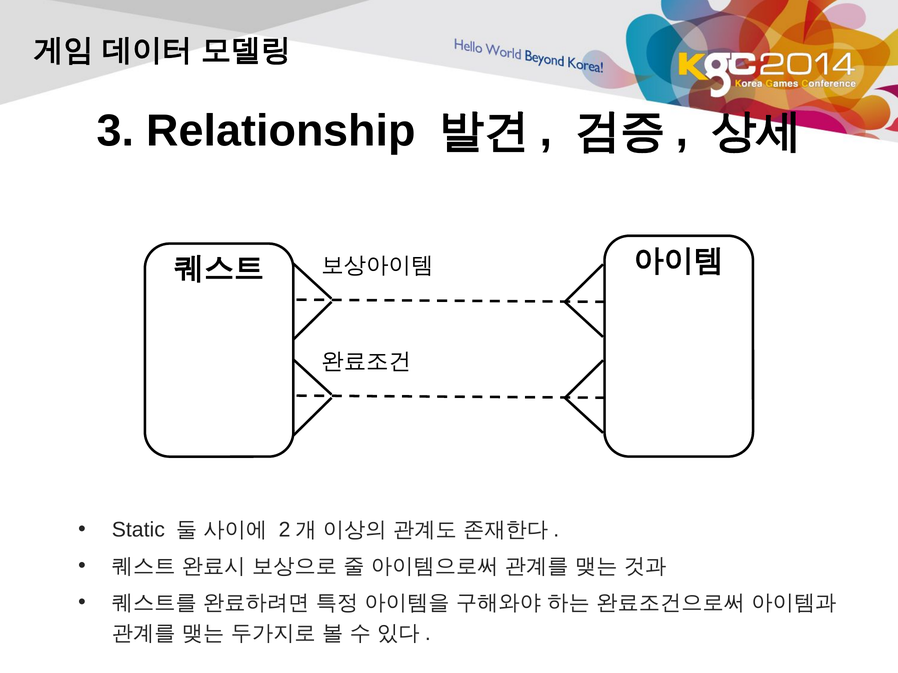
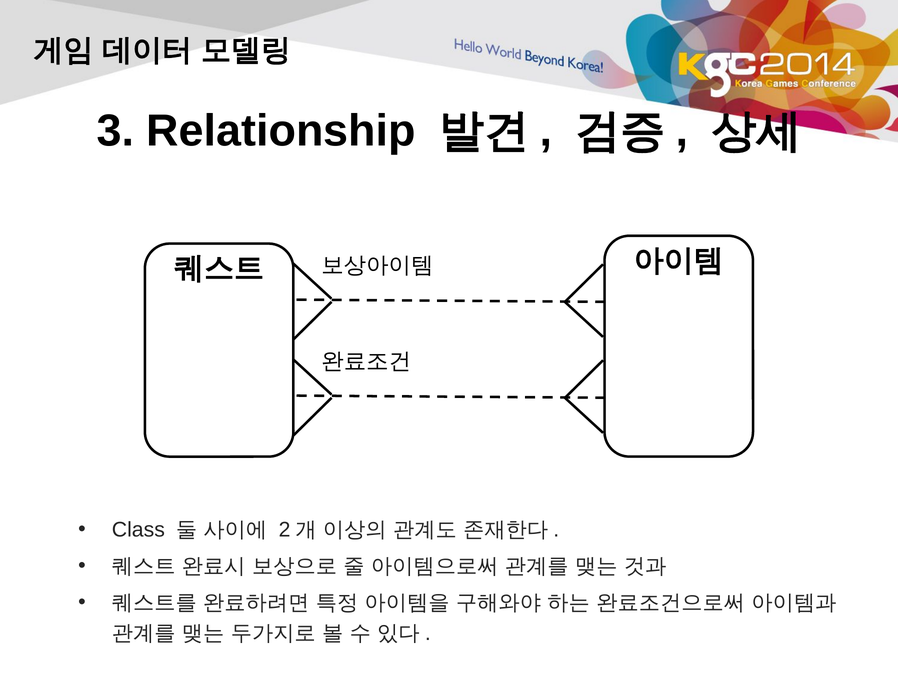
Static: Static -> Class (138, 530)
